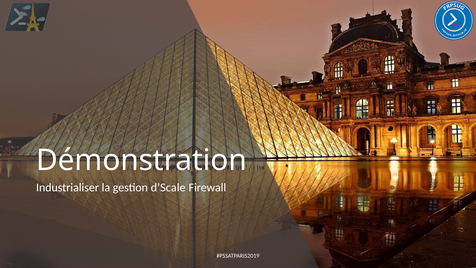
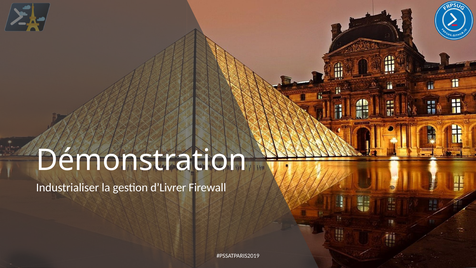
d’Scale: d’Scale -> d’Livrer (168, 187)
